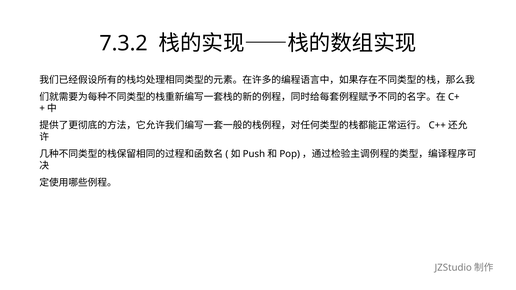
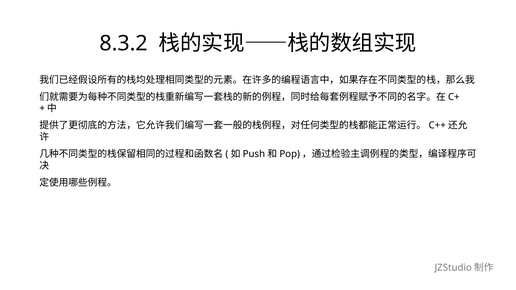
7.3.2: 7.3.2 -> 8.3.2 (124, 43)
